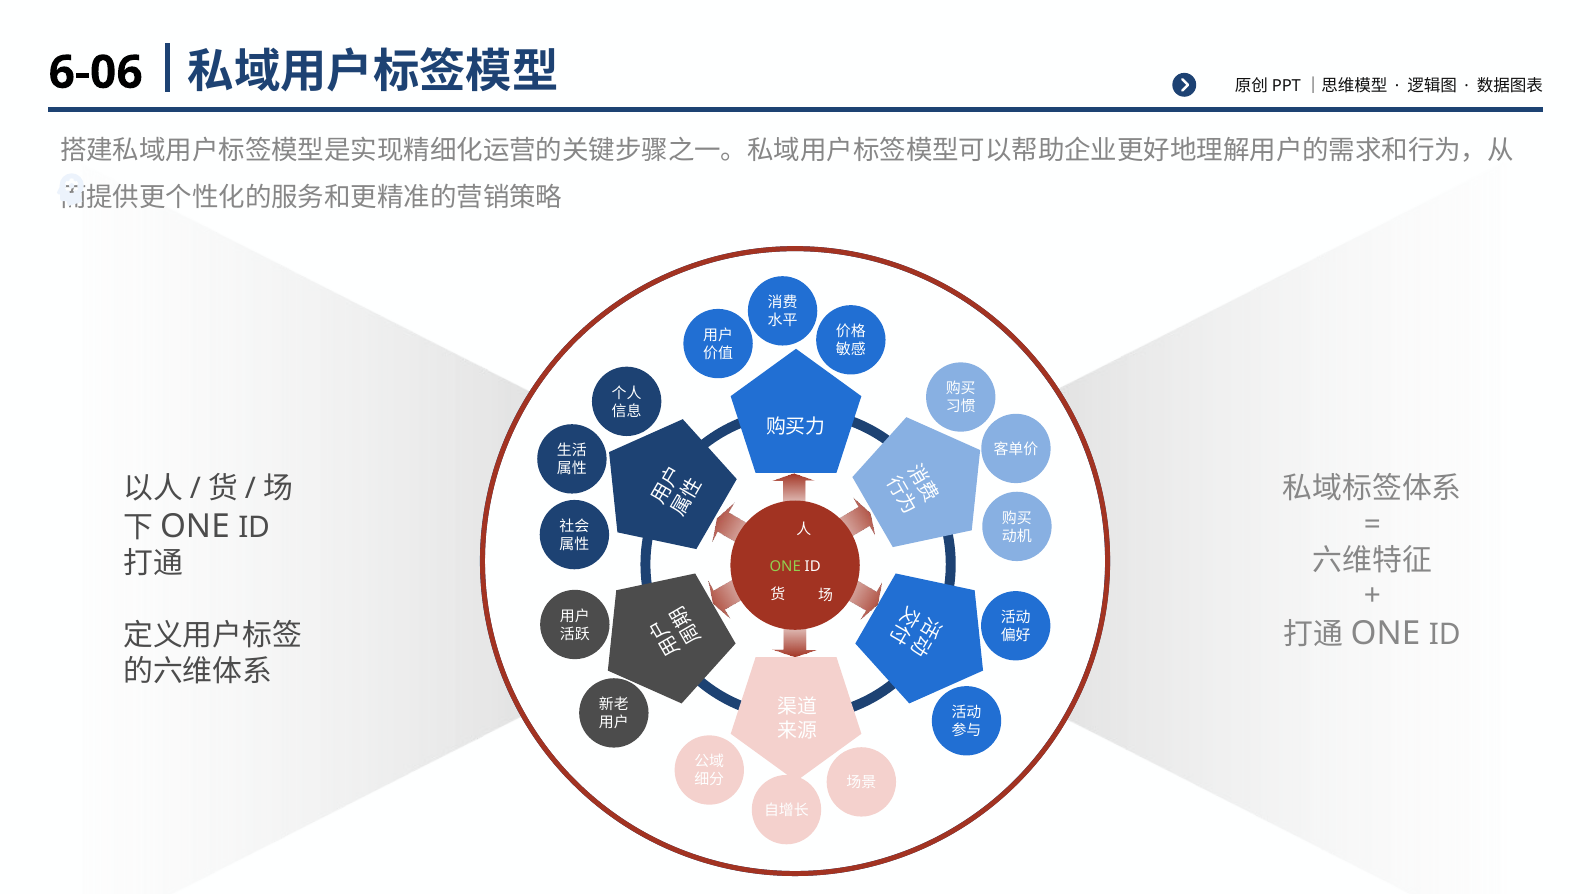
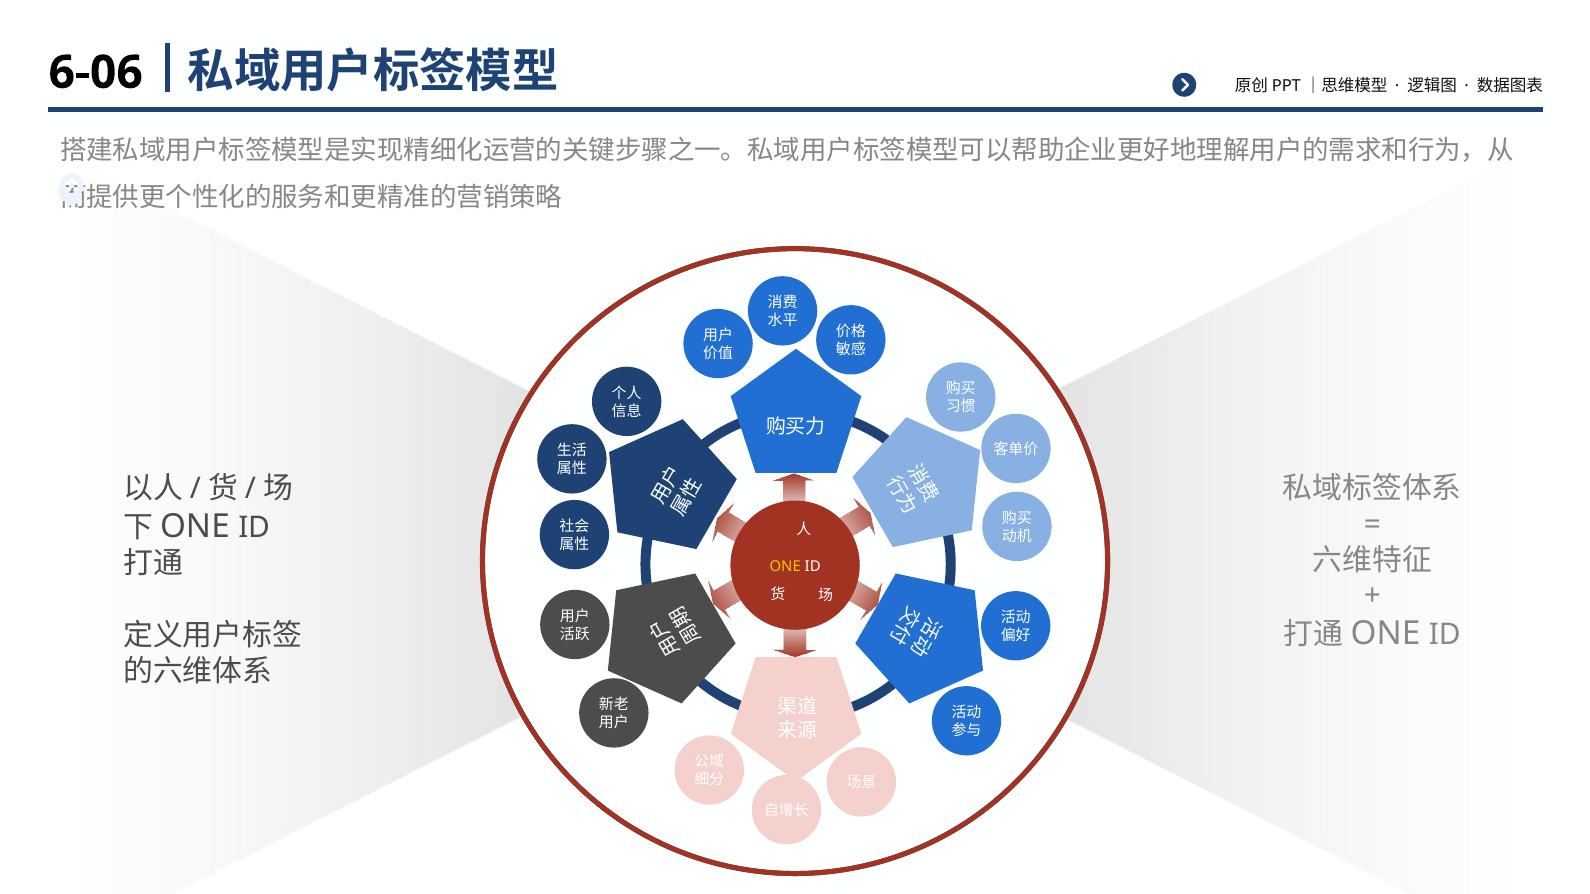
ONE colour: light green -> yellow (785, 566)
